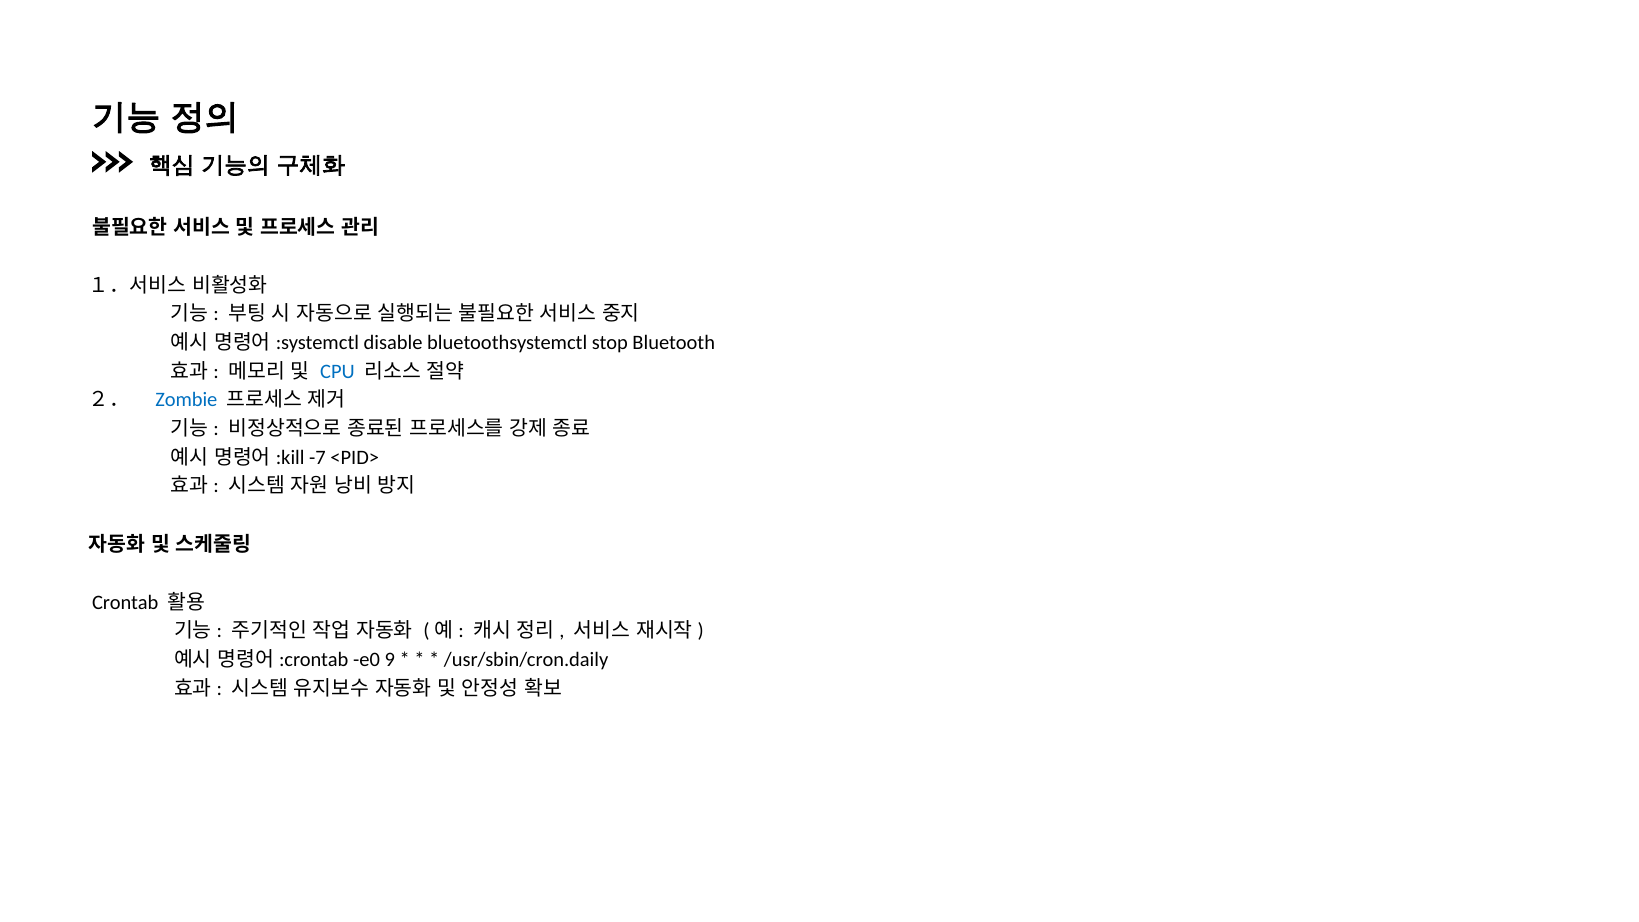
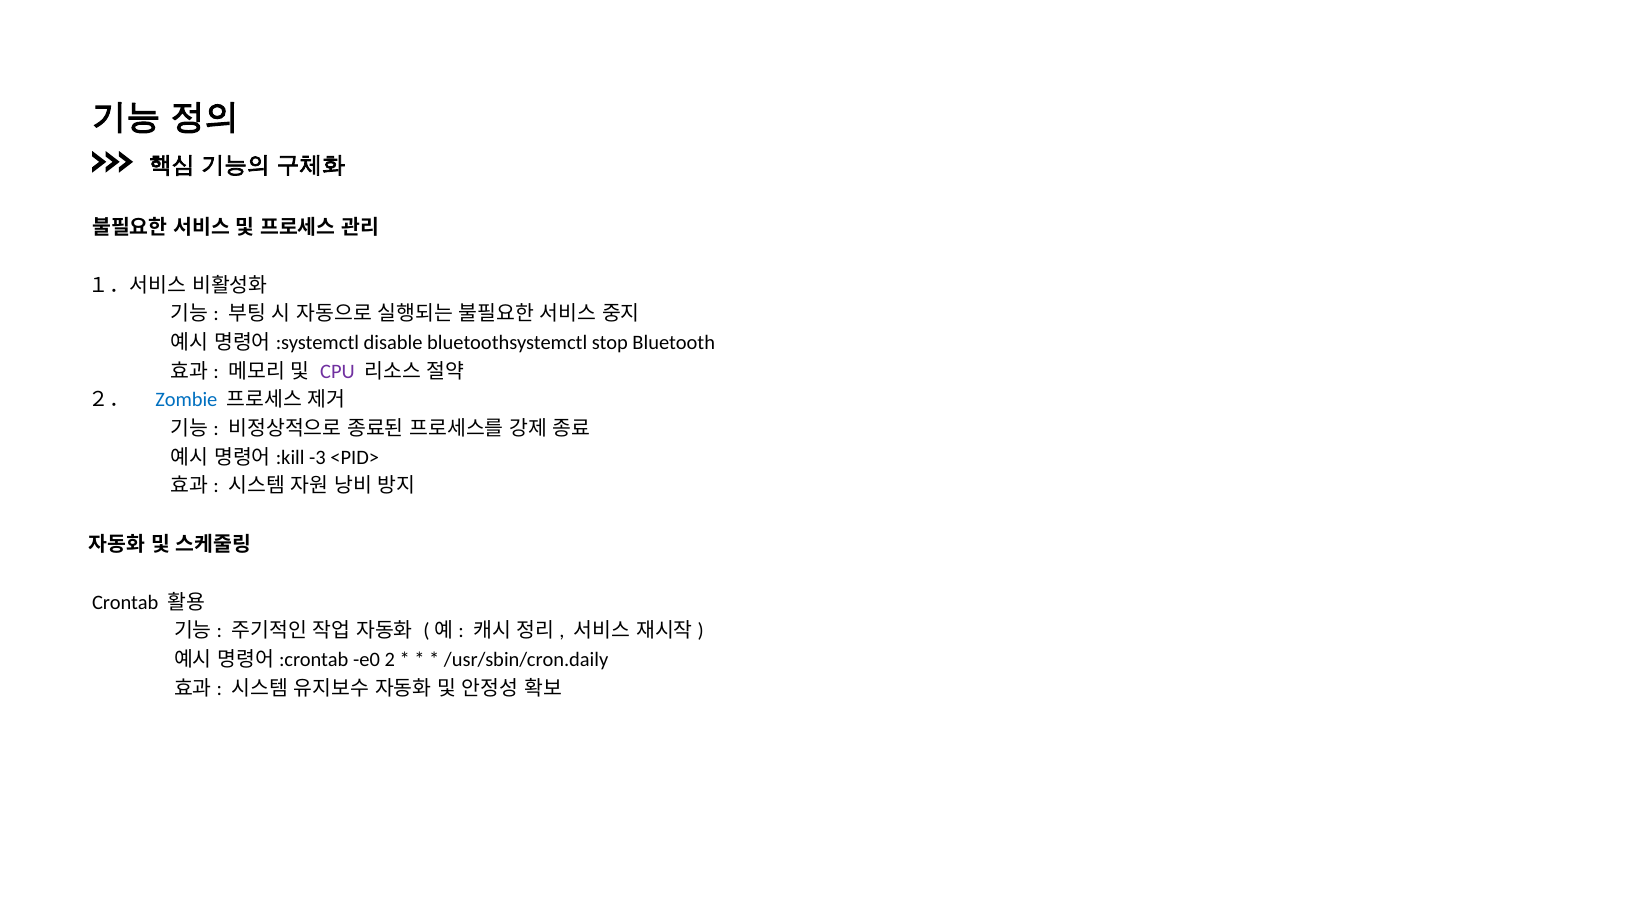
CPU colour: blue -> purple (338, 371)
-7: -7 -> -3 (318, 457)
9: 9 -> 2 (390, 660)
